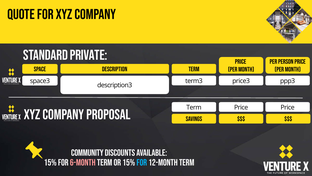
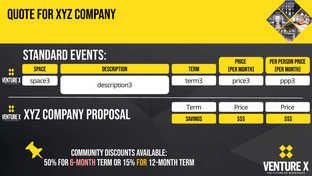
Private: Private -> Events (88, 55)
15%: 15% -> 50% (50, 162)
for colour: light blue -> yellow (142, 162)
